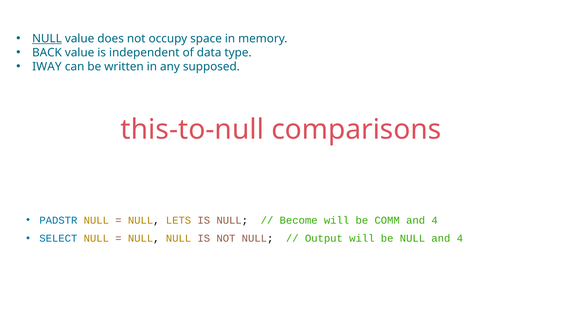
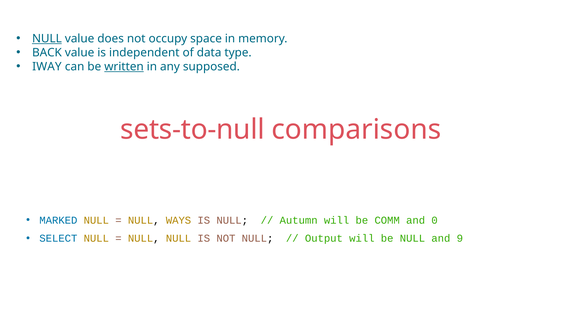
written underline: none -> present (124, 67)
this-to-null: this-to-null -> sets-to-null (192, 130)
PADSTR: PADSTR -> MARKED (58, 220)
LETS: LETS -> WAYS (179, 220)
Become: Become -> Autumn (299, 220)
4: 4 -> 0 (435, 220)
NULL and 4: 4 -> 9 (460, 239)
